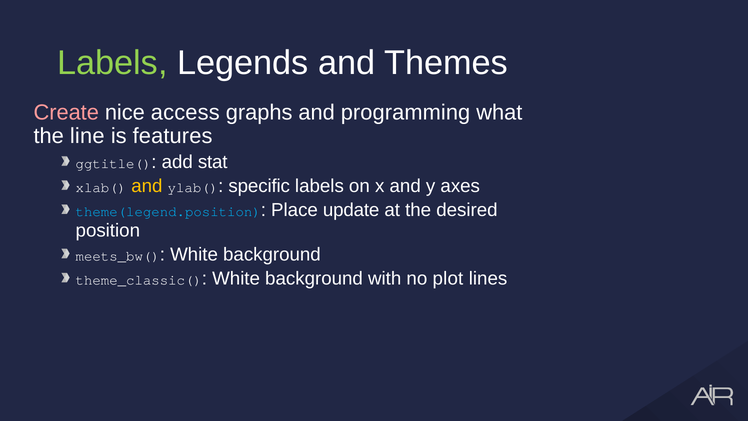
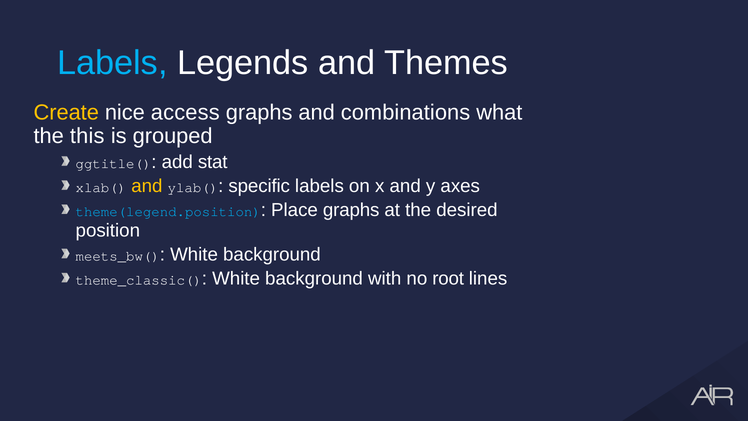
Labels colour: light green -> light blue (112, 63)
Create colour: pink -> yellow (66, 113)
programming: programming -> combinations (406, 113)
line: line -> this (87, 136)
features: features -> grouped (173, 136)
Place update: update -> graphs (351, 210)
plot: plot -> root (448, 278)
